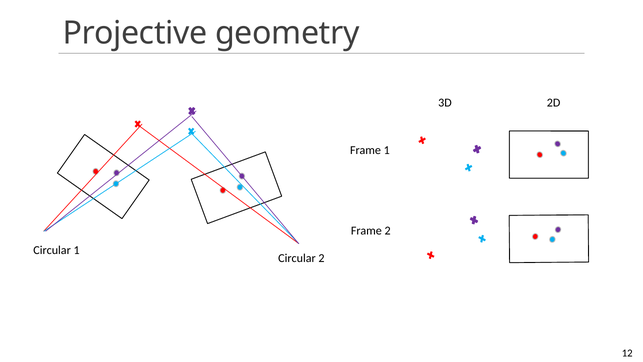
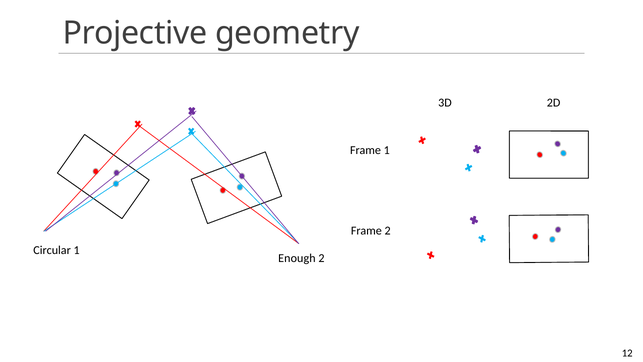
Circular: Circular -> Enough (297, 258)
